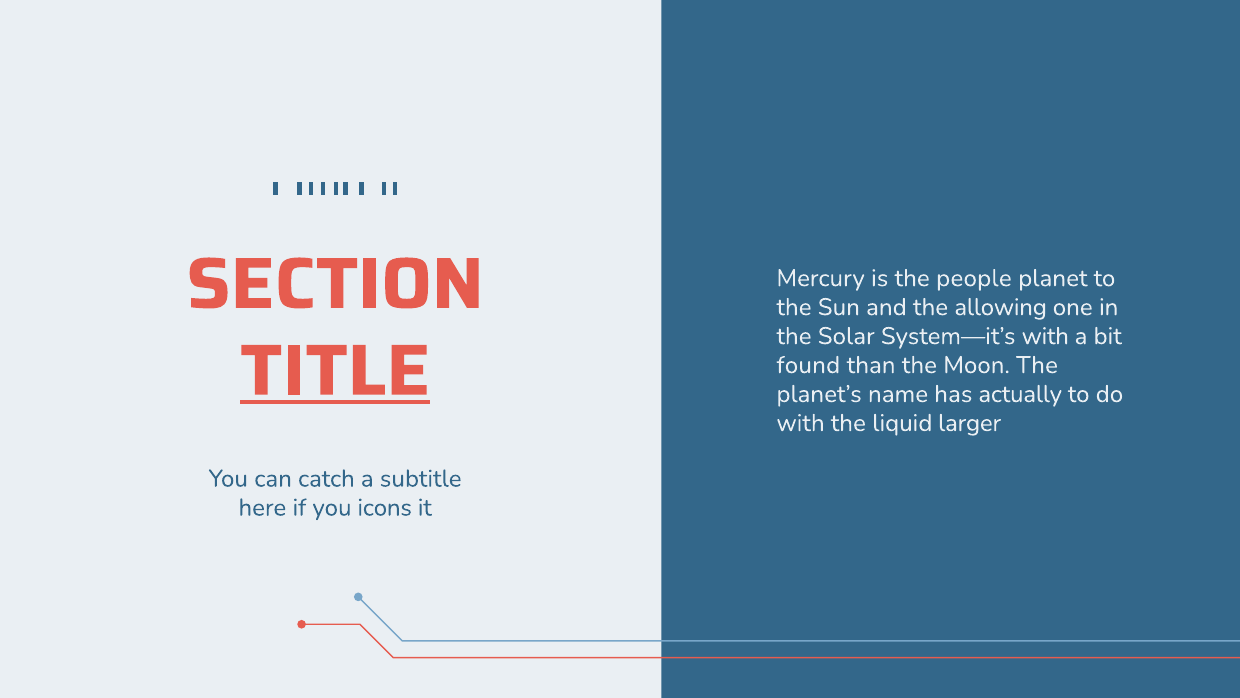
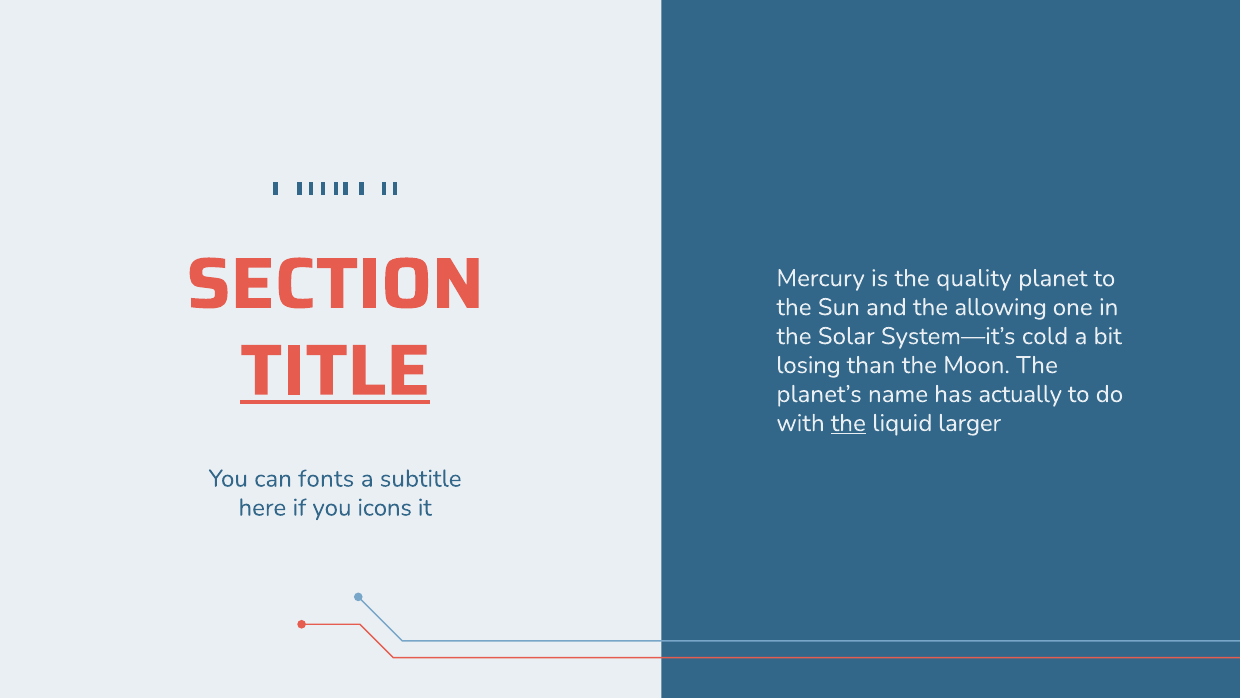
people: people -> quality (974, 278)
System—it’s with: with -> cold (1045, 336)
found: found -> losing (809, 365)
the underline: none -> present (848, 423)
catch: catch -> fonts (326, 478)
